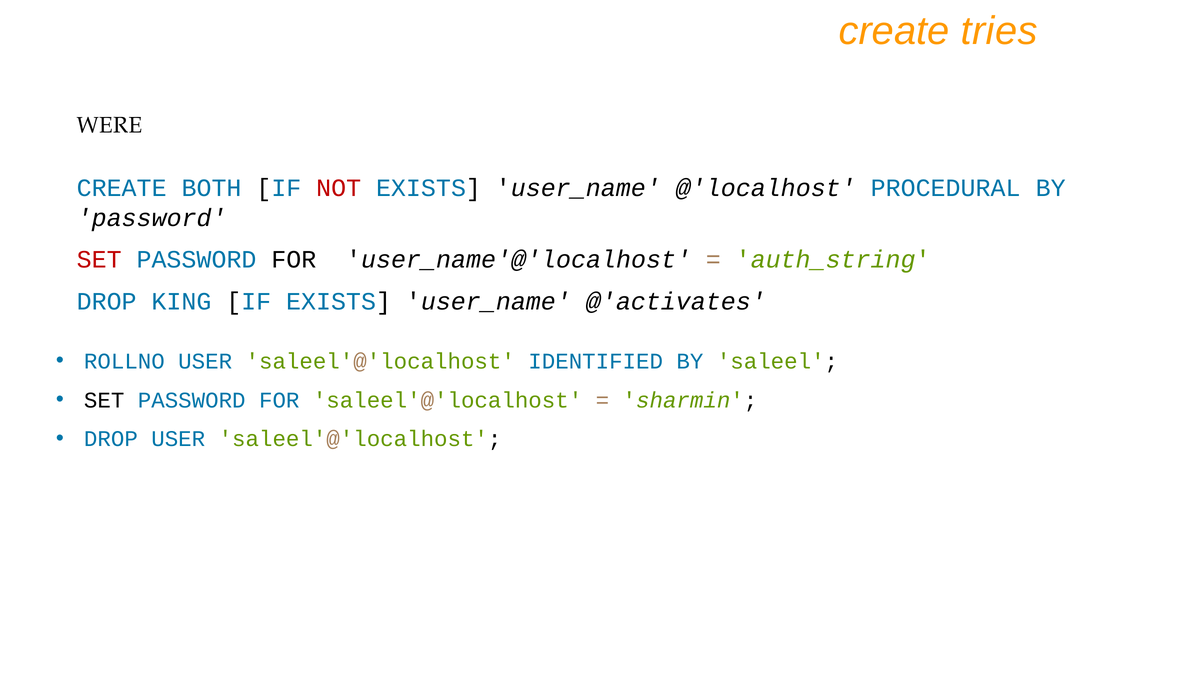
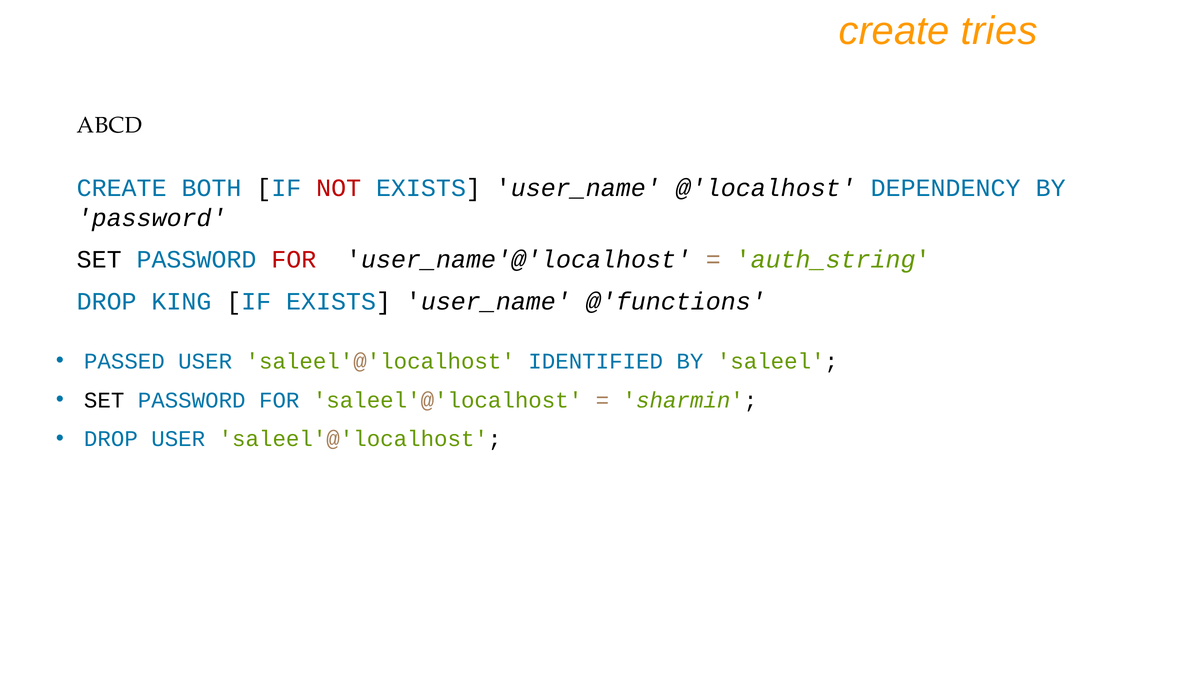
WERE: WERE -> ABCD (109, 126)
PROCEDURAL: PROCEDURAL -> DEPENDENCY (946, 188)
SET colour: red -> black (99, 260)
FOR colour: black -> red (294, 260)
@'activates: @'activates -> @'functions (676, 302)
ROLLNO: ROLLNO -> PASSED (124, 361)
